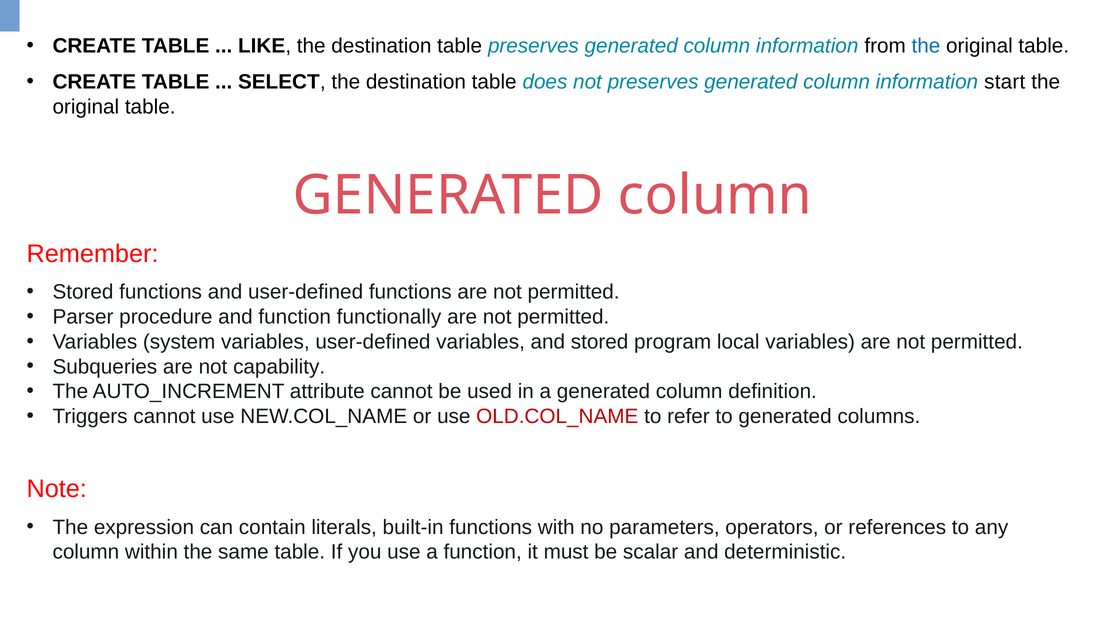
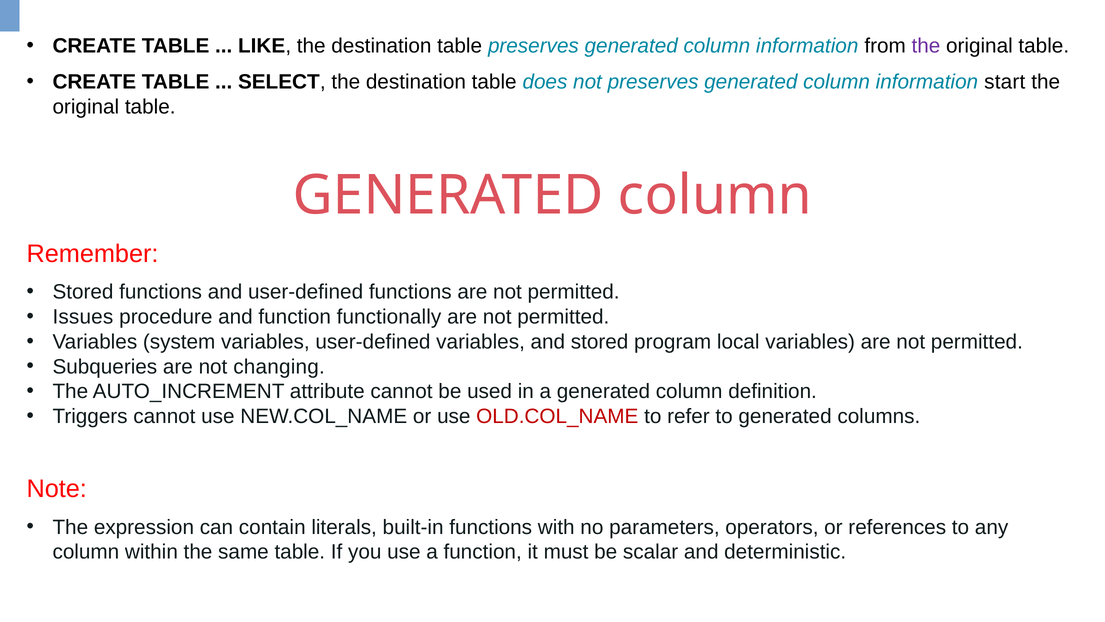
the colour: blue -> purple (926, 46)
Parser: Parser -> Issues (83, 317)
capability: capability -> changing (279, 366)
